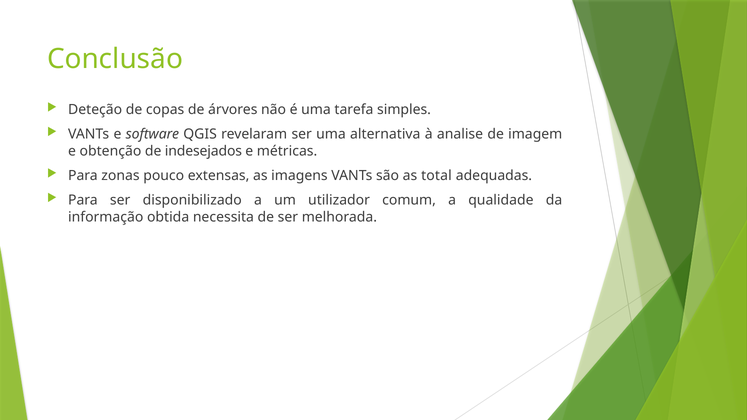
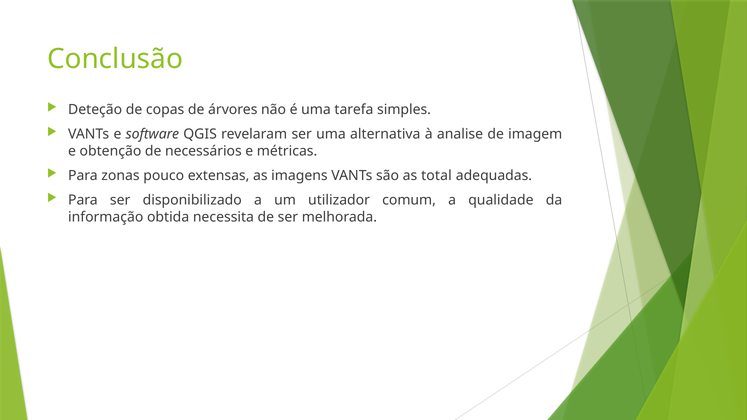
indesejados: indesejados -> necessários (203, 151)
